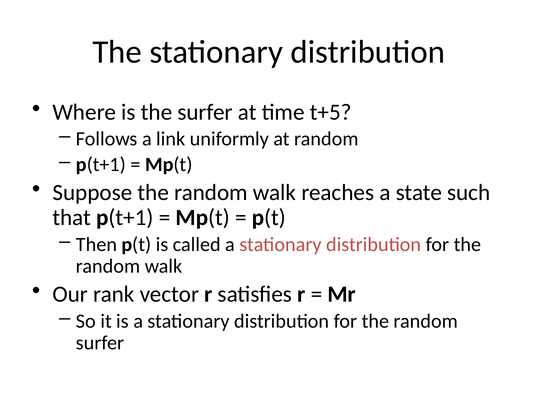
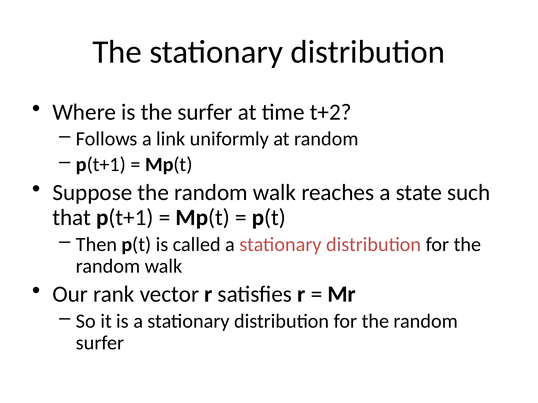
t+5: t+5 -> t+2 (331, 112)
